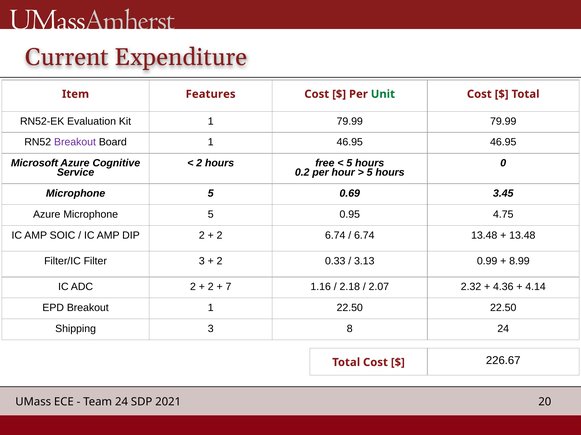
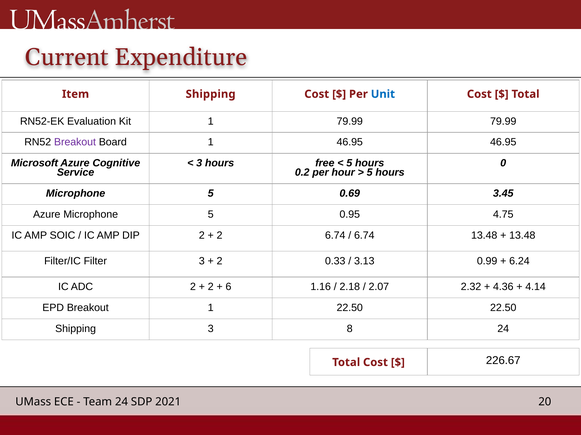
Item Features: Features -> Shipping (211, 94)
Unit colour: green -> blue (383, 94)
2: 2 -> 3 (199, 163)
8.99: 8.99 -> 6.24 (519, 261)
7: 7 -> 6 (228, 287)
